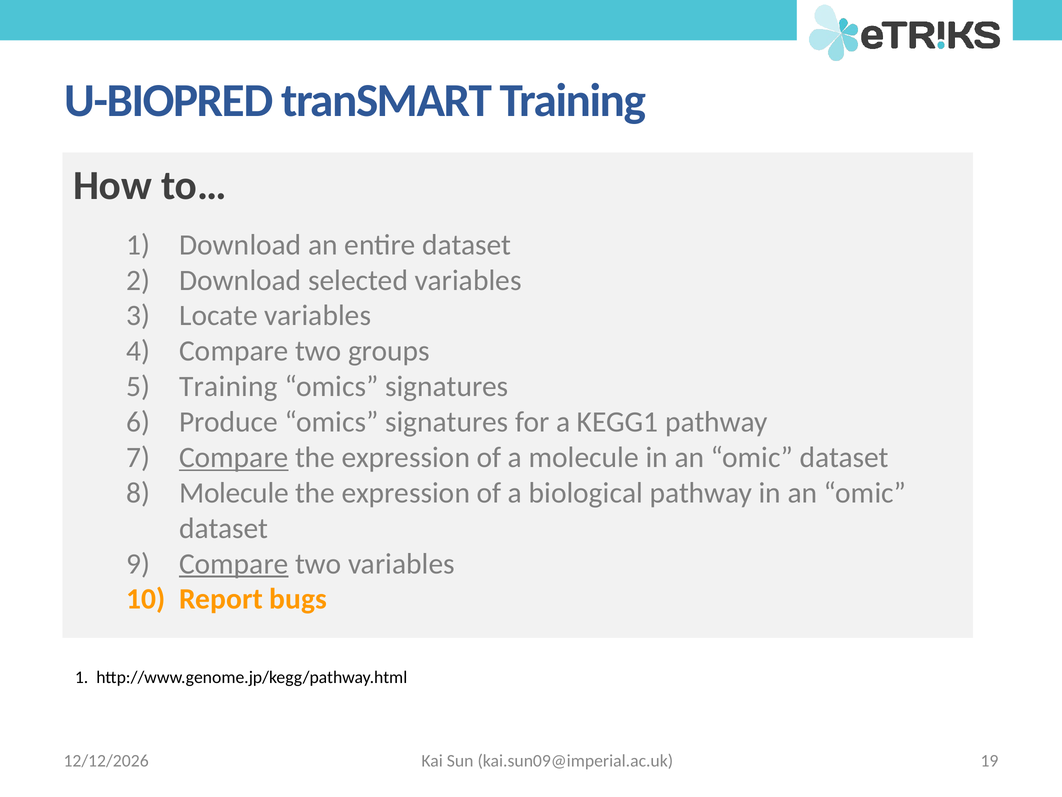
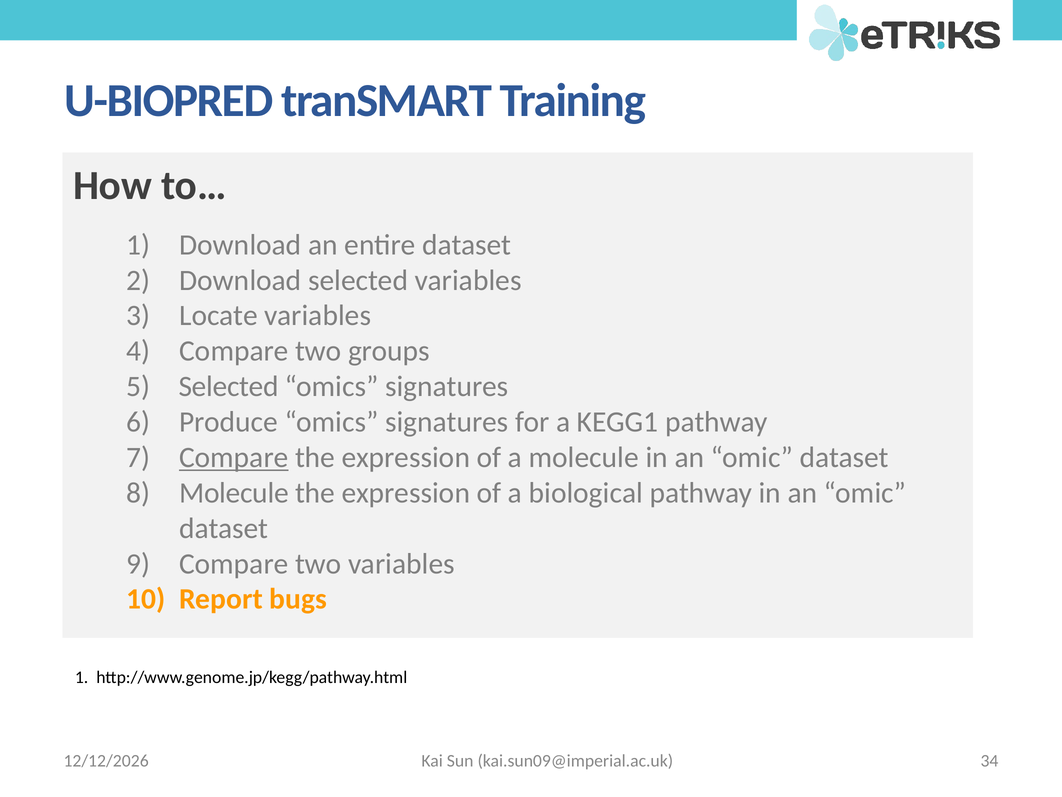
Training: Training -> Selected (229, 386)
Compare underline: present -> none (234, 563)
19: 19 -> 34 (989, 760)
